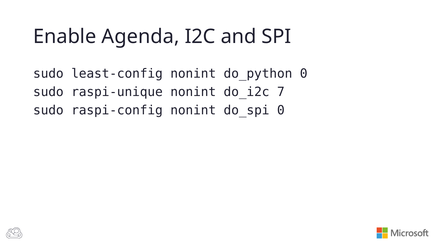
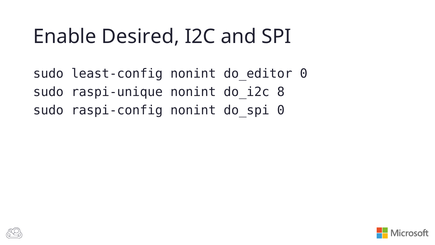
Agenda: Agenda -> Desired (141, 37)
do_python: do_python -> do_editor (258, 74)
7: 7 -> 8 (281, 92)
